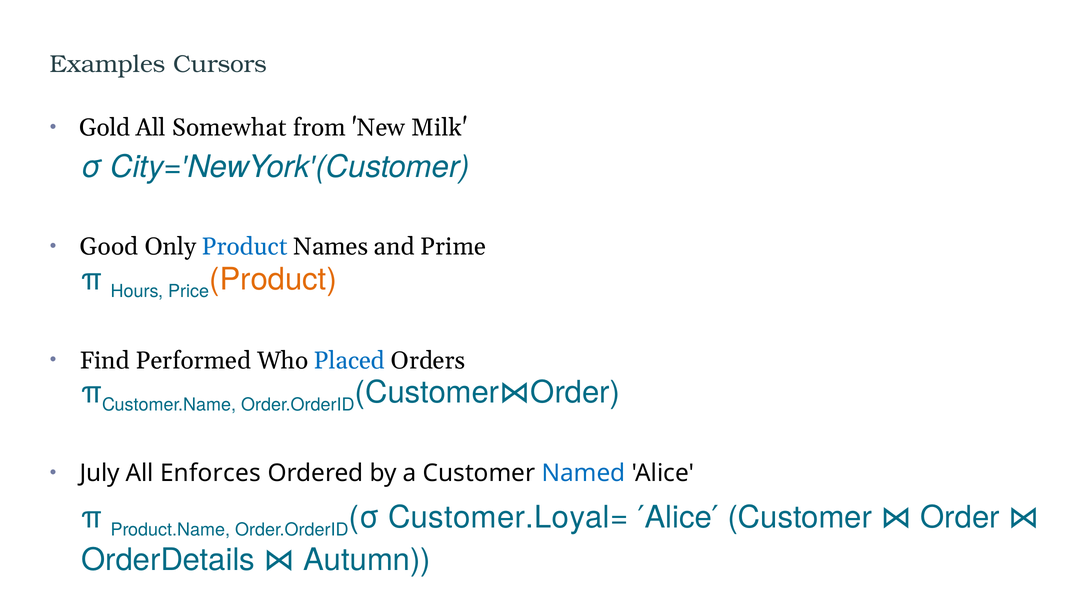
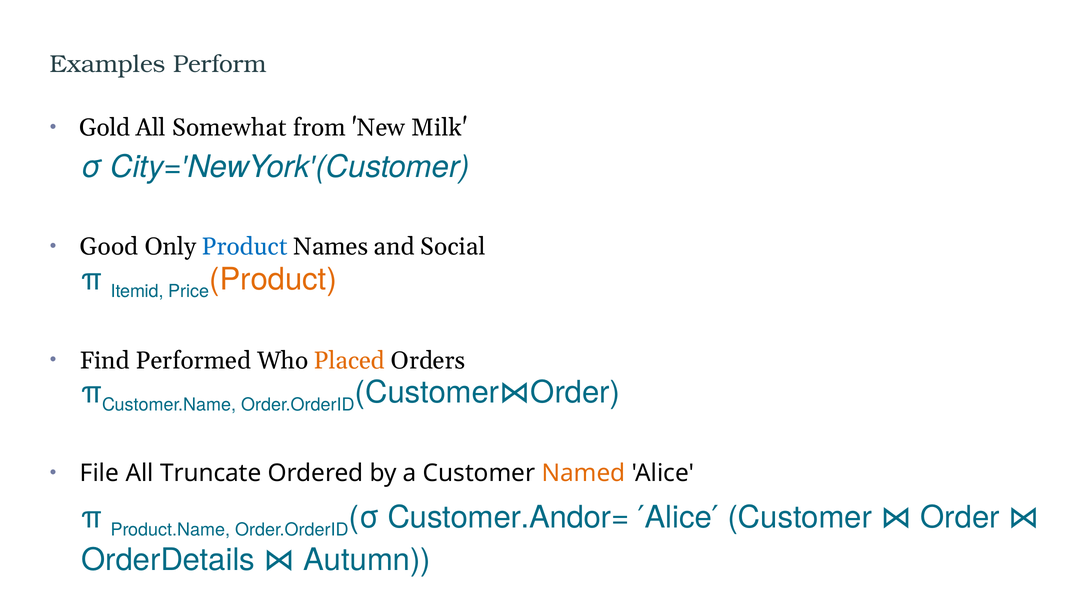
Cursors: Cursors -> Perform (220, 64)
Prime: Prime -> Social (453, 247)
Hours: Hours -> Itemid (137, 292)
Placed colour: blue -> orange (349, 361)
July: July -> File (99, 474)
Enforces: Enforces -> Truncate (211, 474)
Named colour: blue -> orange (583, 474)
Customer.Loyal=: Customer.Loyal= -> Customer.Andor= (508, 518)
